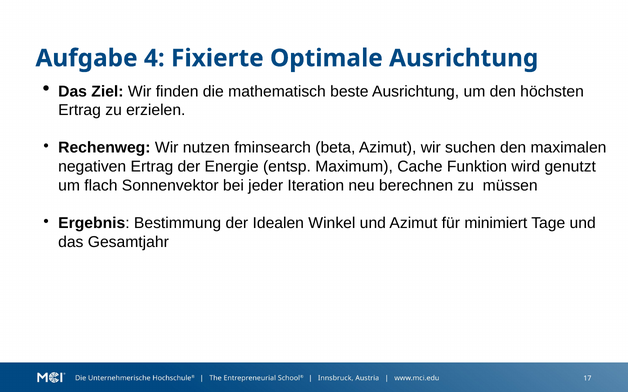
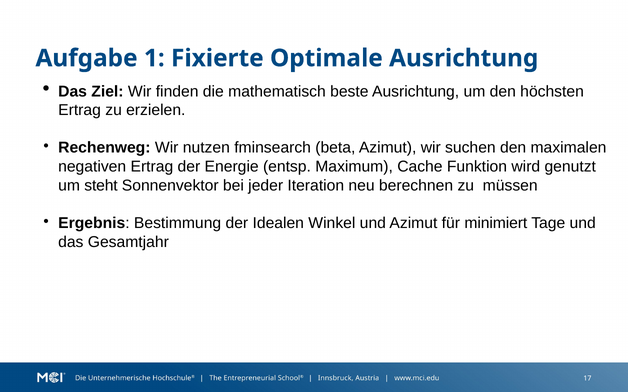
4: 4 -> 1 (154, 58)
flach: flach -> steht (101, 186)
